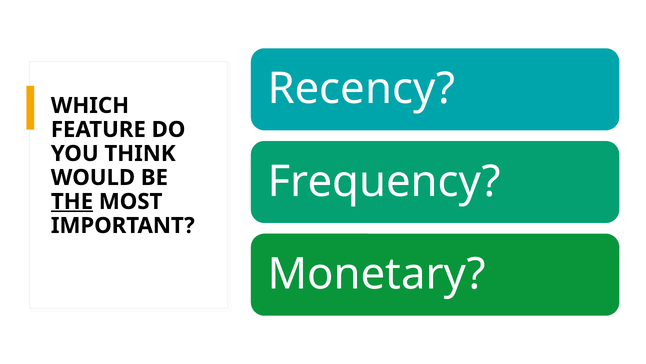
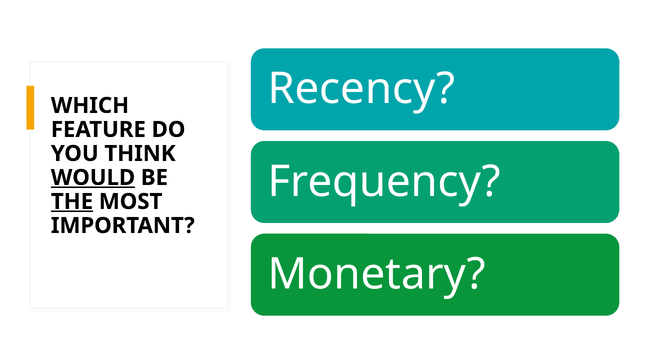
WOULD underline: none -> present (93, 177)
